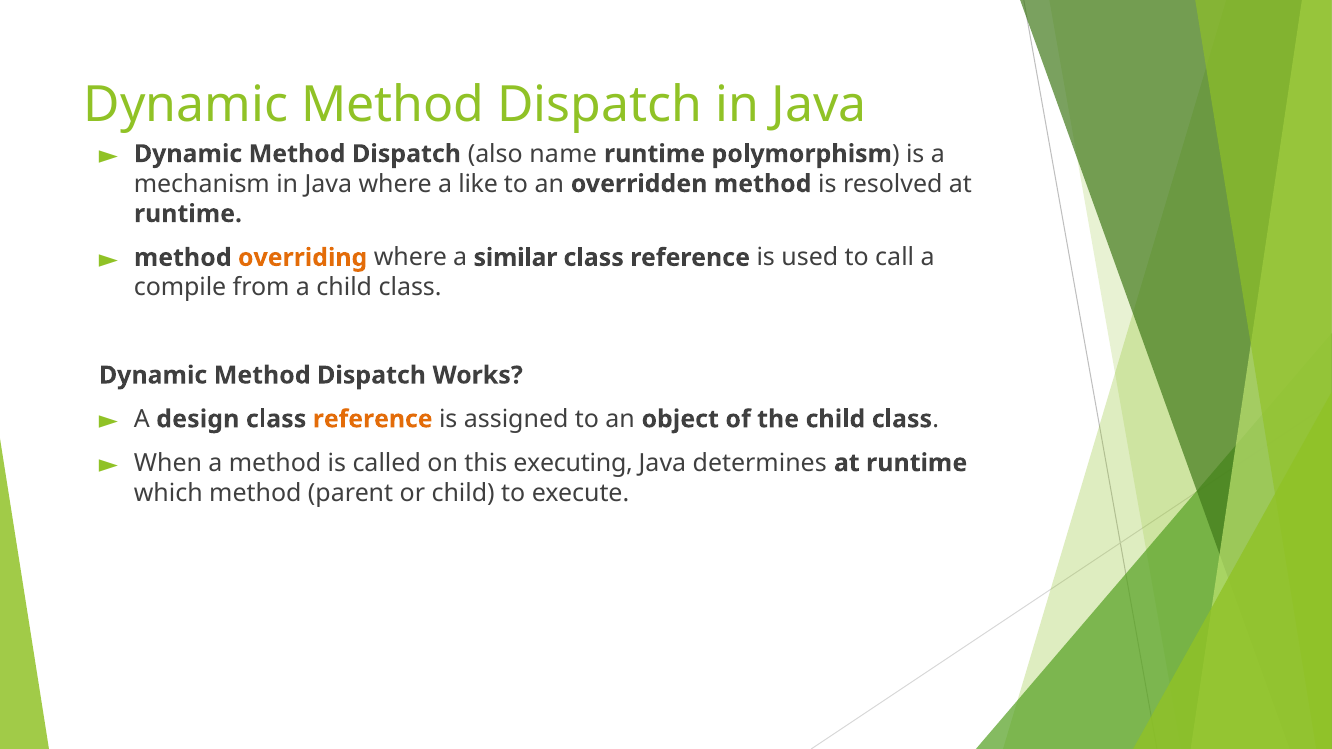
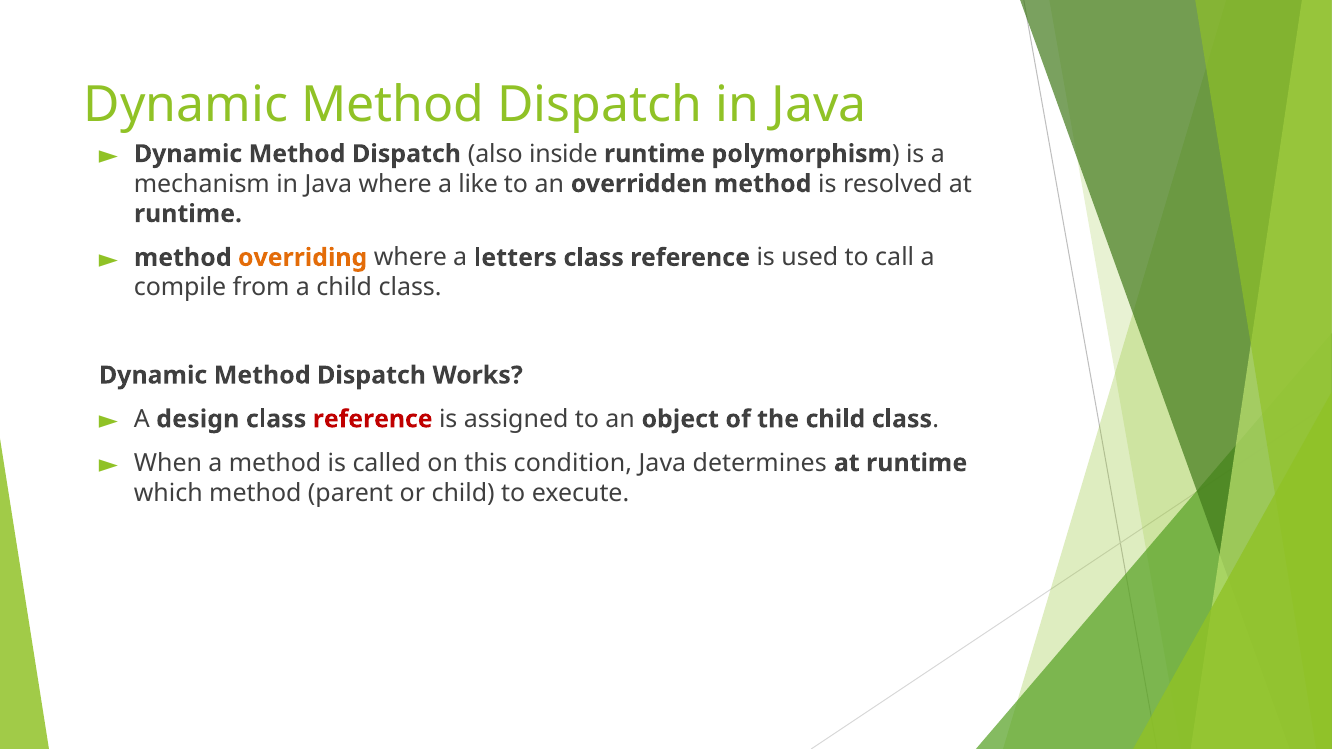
name: name -> inside (563, 154)
similar: similar -> letters (515, 258)
reference colour: orange -> red (373, 419)
executing: executing -> condition (573, 463)
